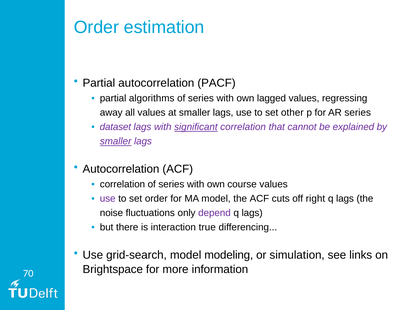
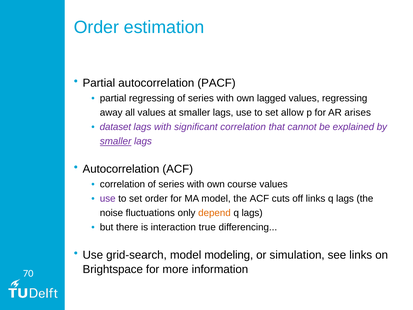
partial algorithms: algorithms -> regressing (152, 98)
other: other -> allow (292, 113)
AR series: series -> arises (358, 113)
significant underline: present -> none (196, 127)
off right: right -> links (316, 199)
depend colour: purple -> orange (214, 213)
